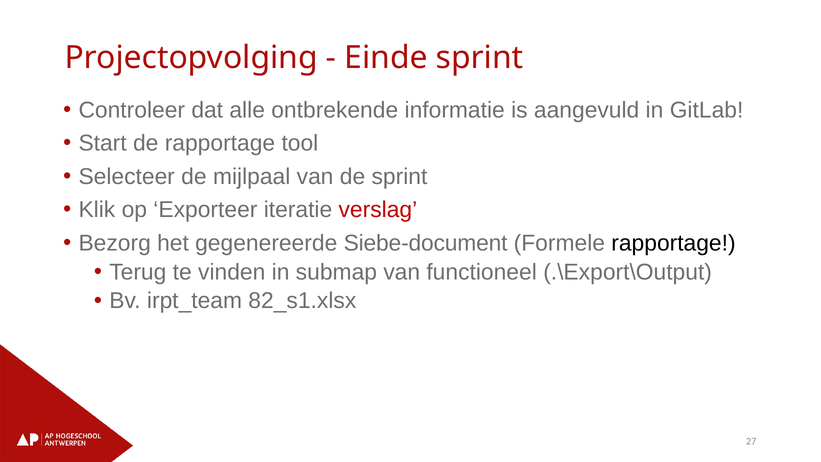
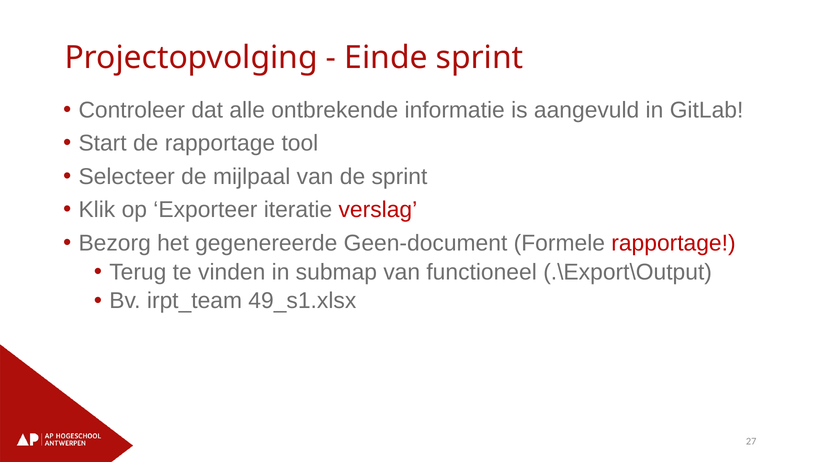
Siebe-document: Siebe-document -> Geen-document (426, 243)
rapportage colour: black -> red (673, 243)
82_s1.xlsx: 82_s1.xlsx -> 49_s1.xlsx (302, 301)
